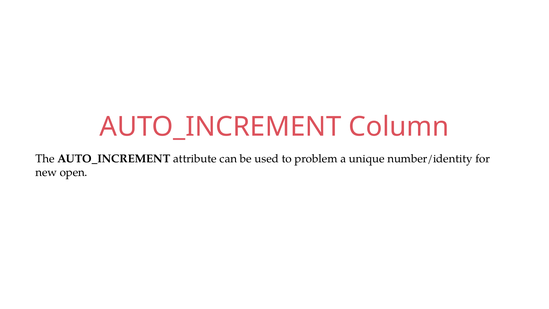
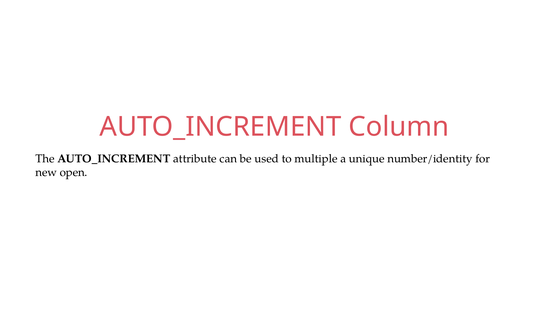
problem: problem -> multiple (316, 159)
